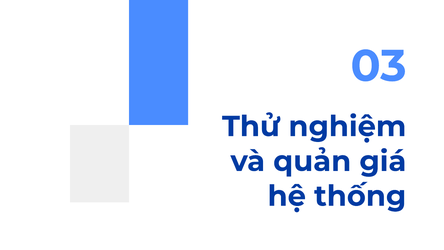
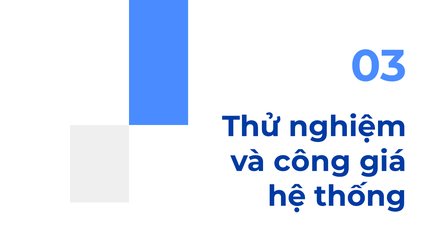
quản: quản -> công (312, 161)
